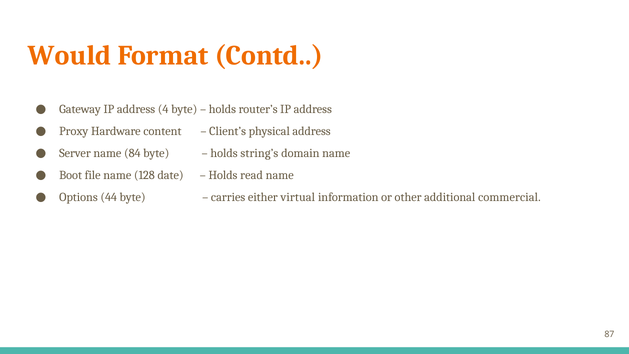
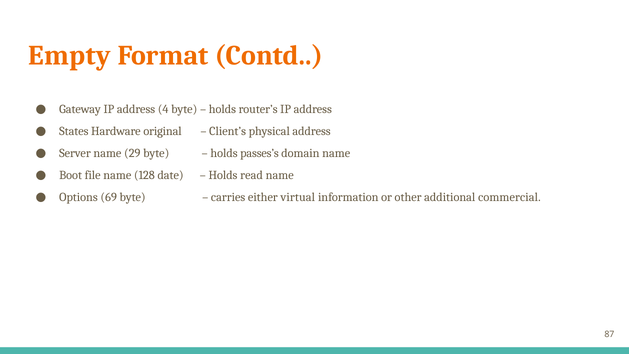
Would: Would -> Empty (69, 56)
Proxy: Proxy -> States (74, 131)
content: content -> original (163, 131)
84: 84 -> 29 (132, 153)
string’s: string’s -> passes’s (260, 153)
44: 44 -> 69 (109, 197)
